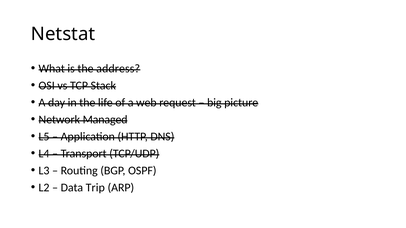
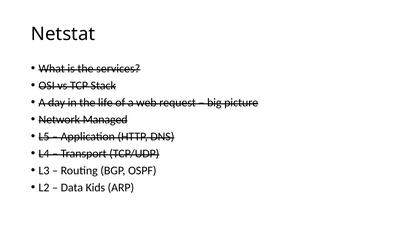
address: address -> services (118, 69)
Trip: Trip -> Kids (95, 188)
